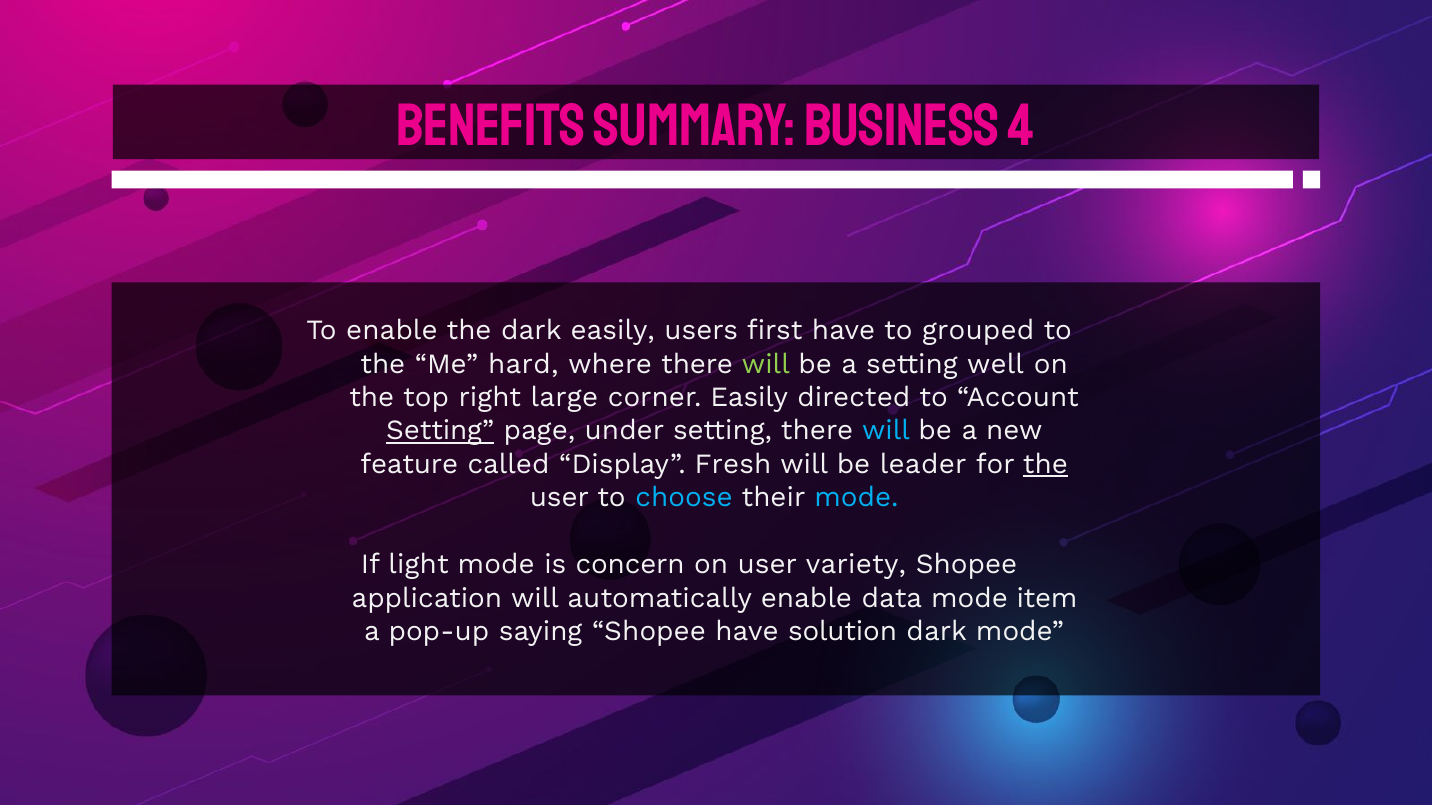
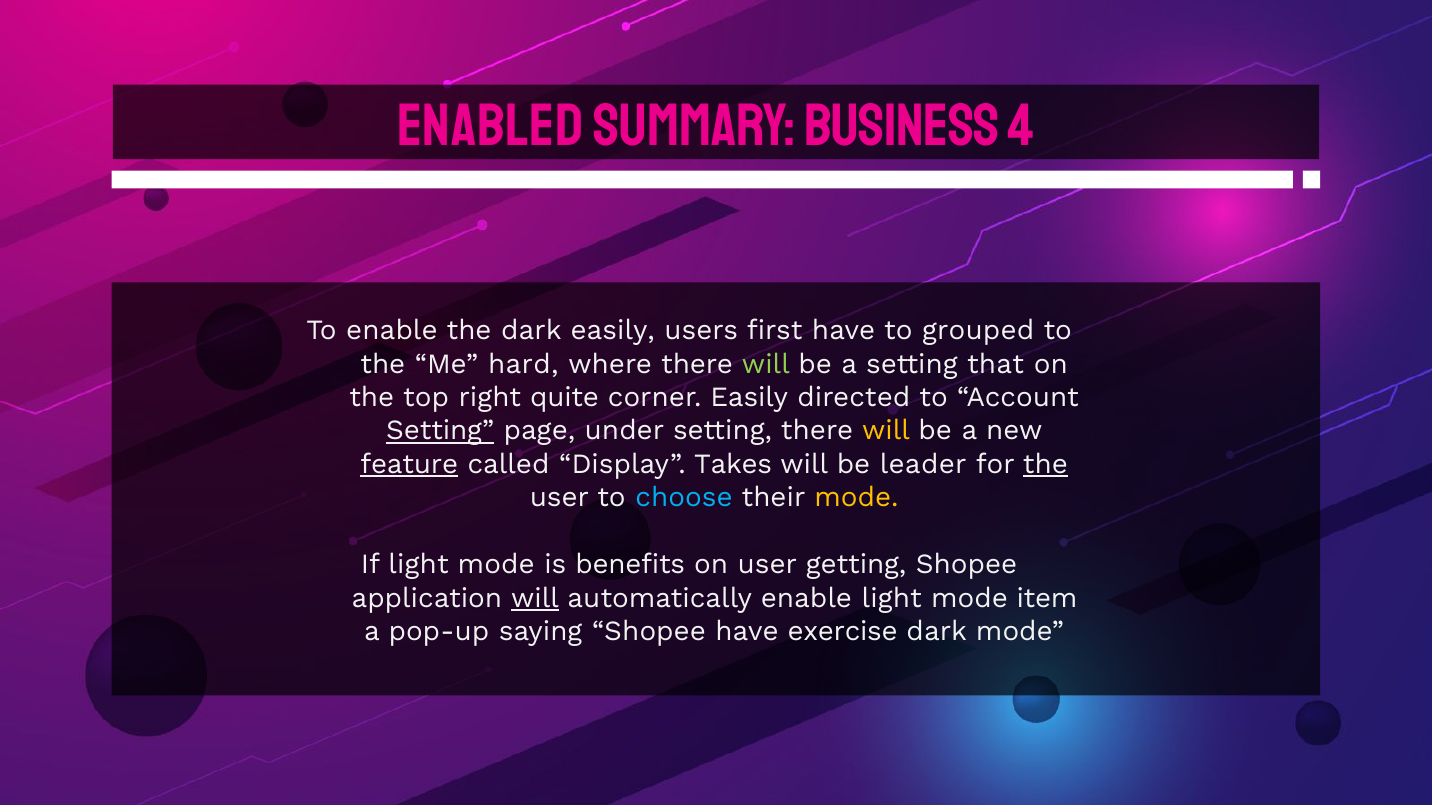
Benefits: Benefits -> Enabled (490, 126)
well: well -> that (996, 364)
large: large -> quite (565, 398)
will colour: light blue -> yellow (886, 431)
feature underline: none -> present (409, 464)
Fresh: Fresh -> Takes (733, 464)
mode colour: light blue -> yellow (856, 498)
concern: concern -> benefits (630, 565)
variety: variety -> getting (856, 565)
will underline: none -> present (535, 598)
enable data: data -> light (892, 598)
solution: solution -> exercise (843, 632)
